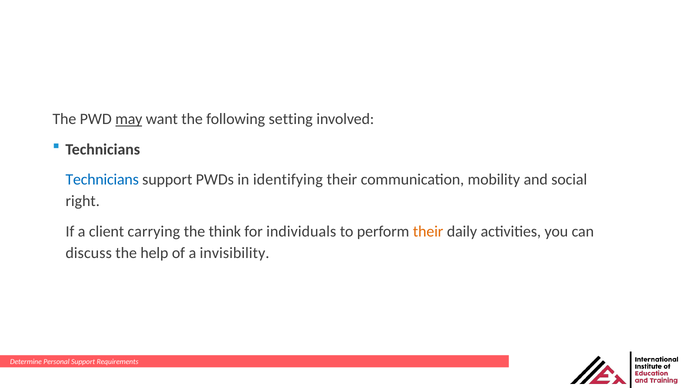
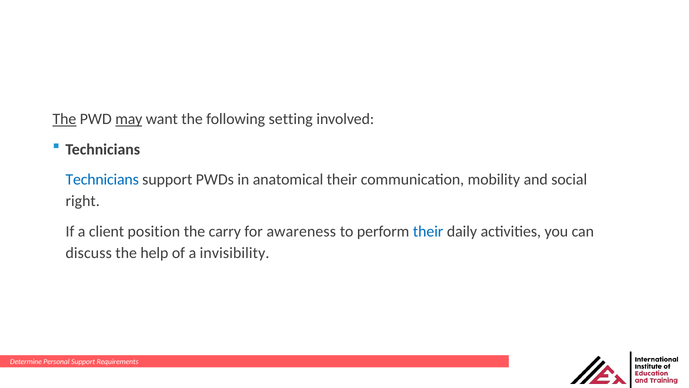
The underline: none -> present (64, 119)
identifying: identifying -> anatomical (288, 179)
carrying: carrying -> position (154, 231)
think: think -> carry (225, 231)
individuals: individuals -> awareness (301, 231)
their colour: orange -> blue (428, 231)
